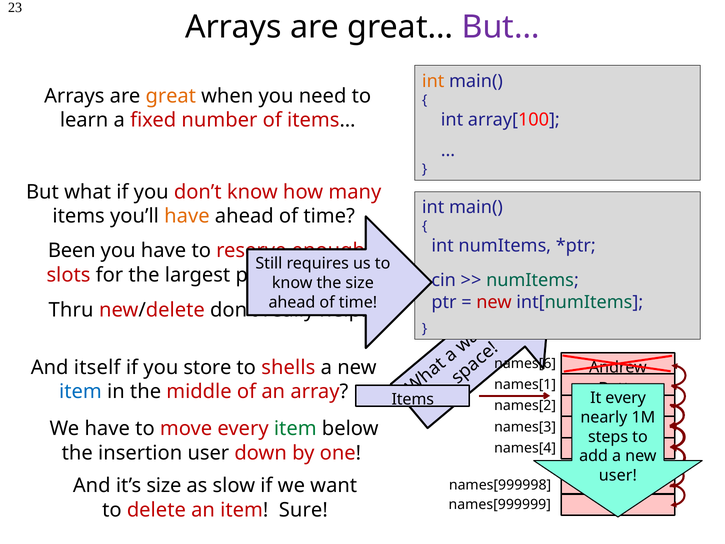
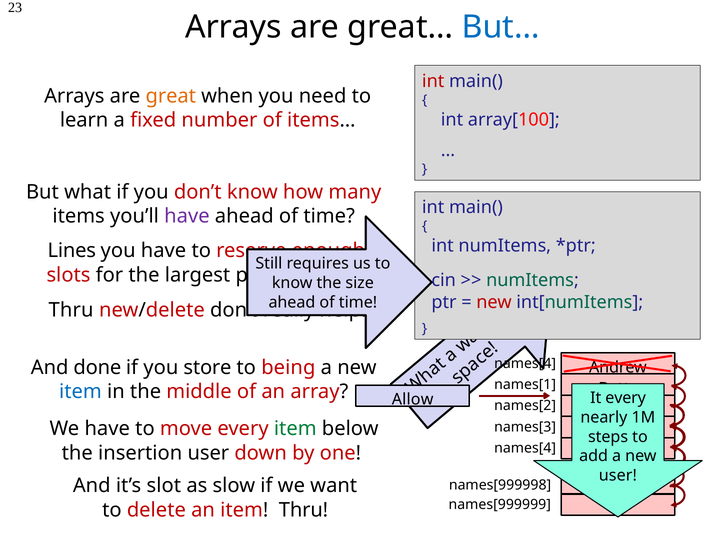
But… colour: purple -> blue (501, 27)
int colour: orange -> red (433, 81)
have colour: orange -> purple (187, 216)
Been: Been -> Lines (72, 251)
names[6: names[6 -> names[4 (525, 363)
itself: itself -> done (97, 367)
shells: shells -> being (288, 367)
Items: Items -> Allow (413, 399)
it’s size: size -> slot (164, 485)
item Sure: Sure -> Thru (303, 510)
